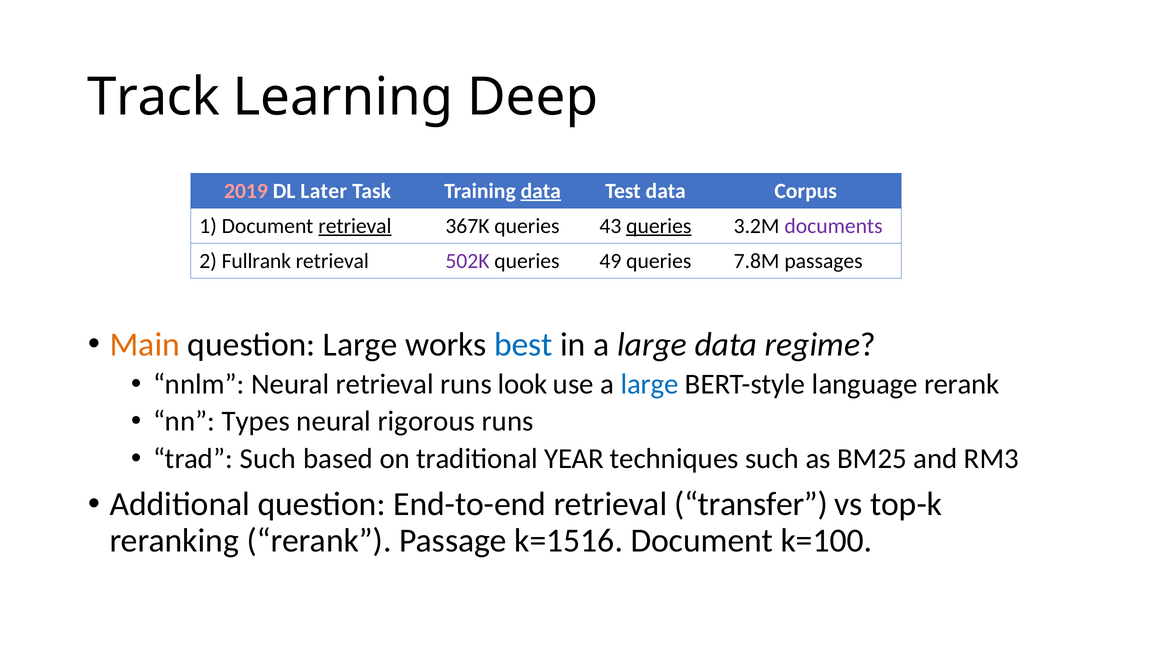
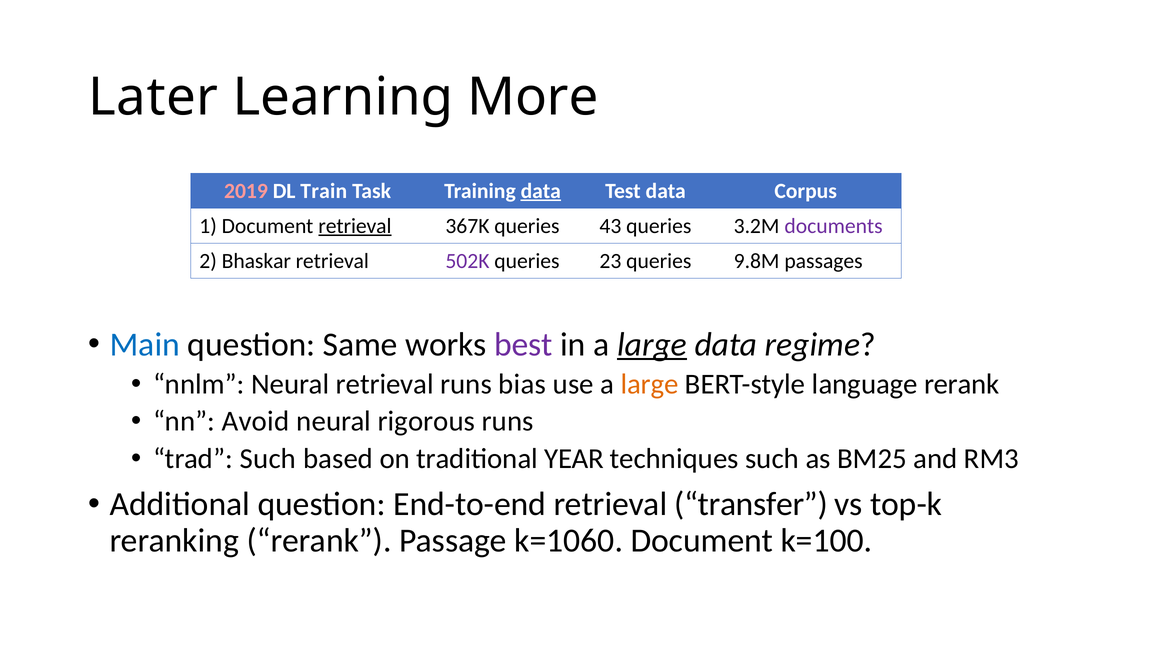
Track: Track -> Later (153, 97)
Deep: Deep -> More (533, 97)
Later: Later -> Train (324, 191)
queries underline: present -> none (659, 226)
Fullrank: Fullrank -> Bhaskar (256, 261)
49: 49 -> 23 (610, 261)
7.8M: 7.8M -> 9.8M (757, 261)
Main colour: orange -> blue (145, 344)
question Large: Large -> Same (360, 344)
best colour: blue -> purple (523, 344)
large underline: none -> present (652, 344)
look: look -> bias (522, 384)
large colour: blue -> orange (650, 384)
Types: Types -> Avoid (256, 421)
k=1516: k=1516 -> k=1060 (569, 540)
